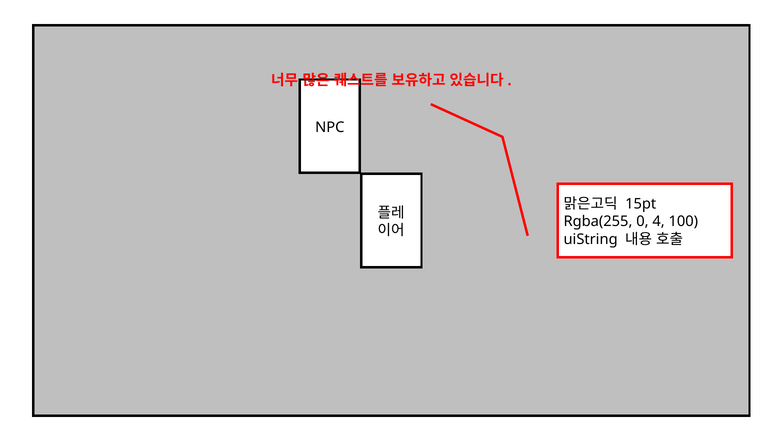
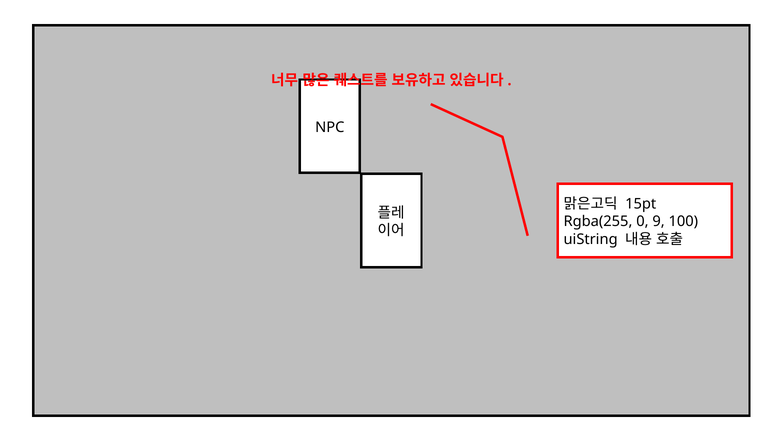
4: 4 -> 9 (659, 221)
